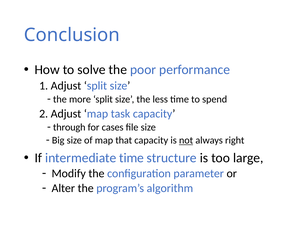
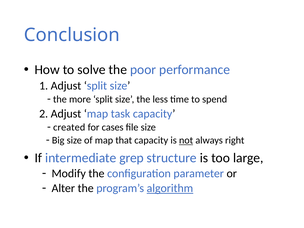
through: through -> created (69, 127)
intermediate time: time -> grep (132, 158)
algorithm underline: none -> present (170, 188)
